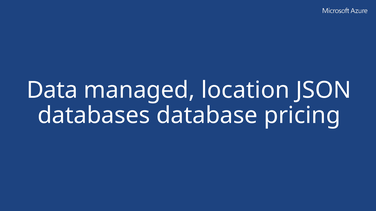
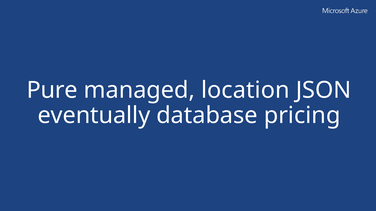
Data: Data -> Pure (52, 90)
databases: databases -> eventually (94, 116)
